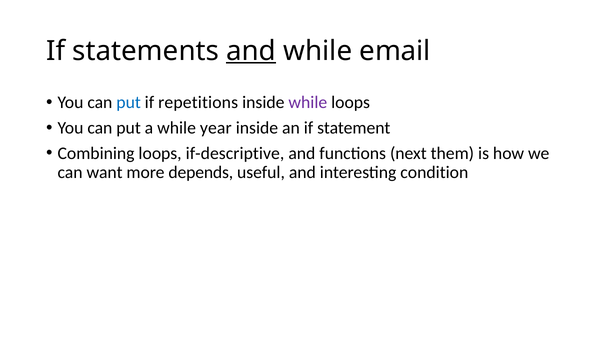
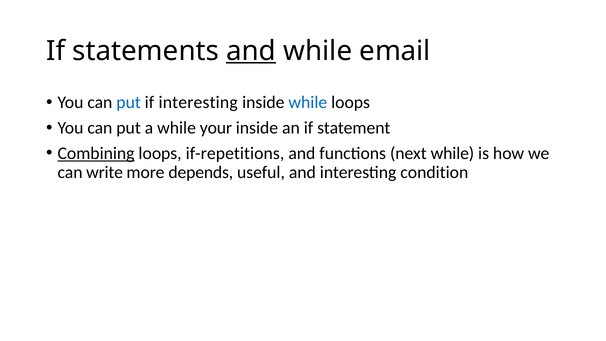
if repetitions: repetitions -> interesting (198, 102)
while colour: purple -> blue (308, 102)
year: year -> your (216, 128)
Combining underline: none -> present (96, 153)
if-descriptive: if-descriptive -> if-repetitions (235, 153)
next them: them -> while (452, 153)
want: want -> write (105, 172)
